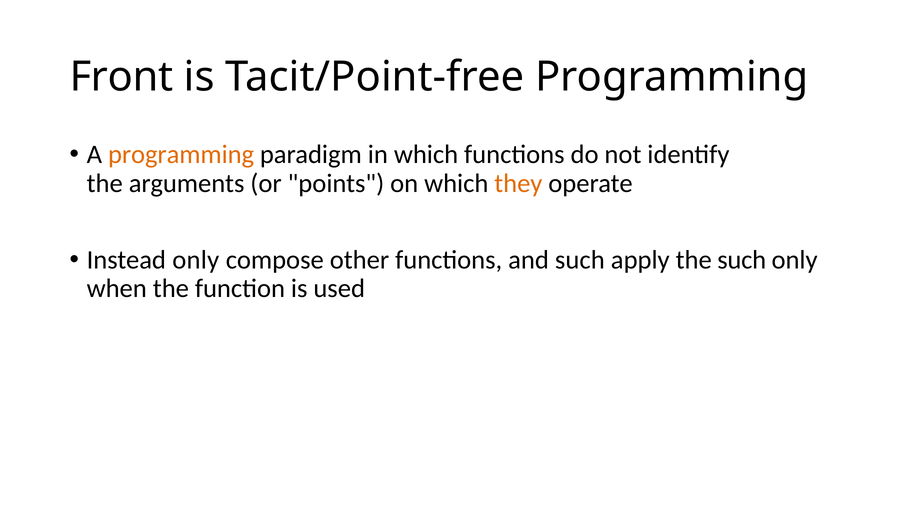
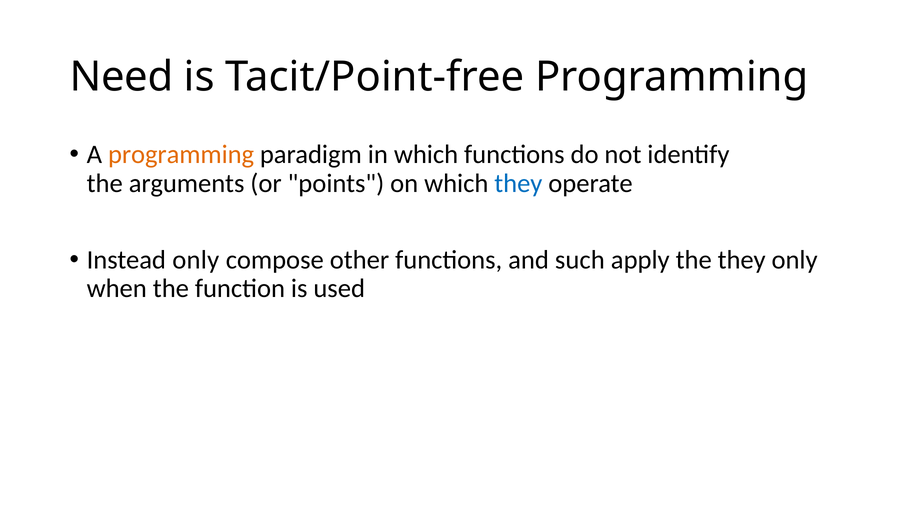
Front: Front -> Need (121, 77)
they colour: orange -> blue (518, 183)
the such: such -> they (742, 260)
